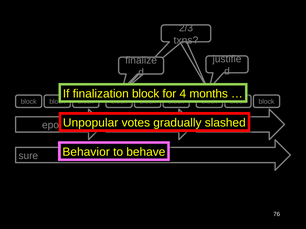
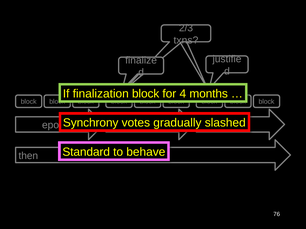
Unpopular: Unpopular -> Synchrony (91, 123)
Behavior: Behavior -> Standard (86, 152)
sure: sure -> then (28, 156)
